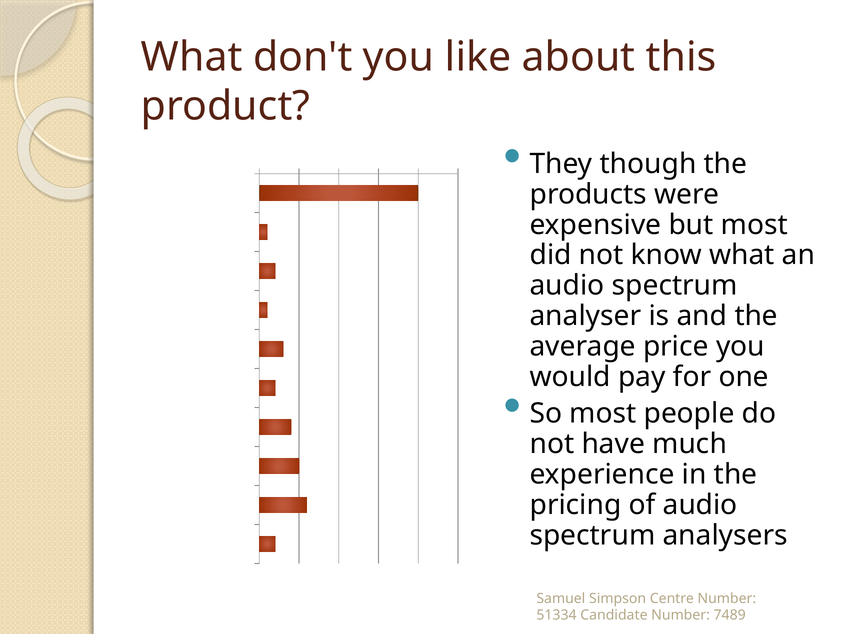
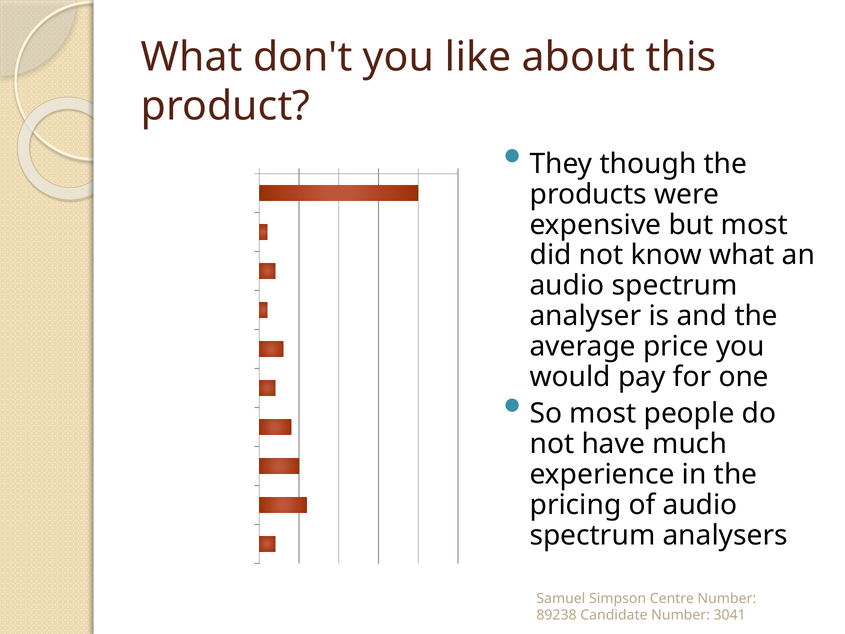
51334: 51334 -> 89238 (557, 615)
7489: 7489 -> 3041 (730, 615)
